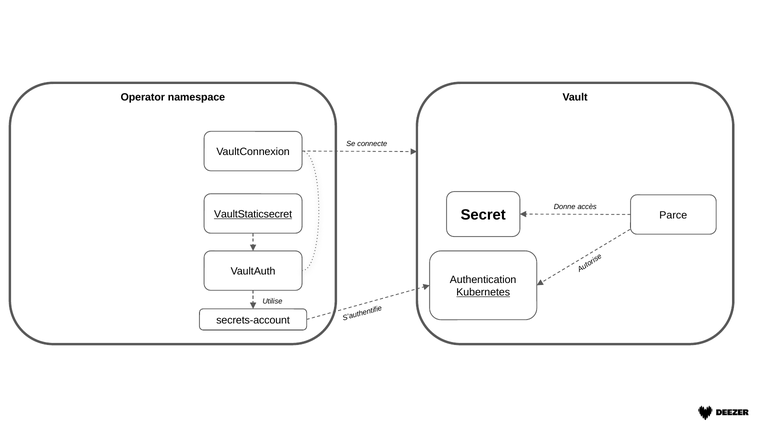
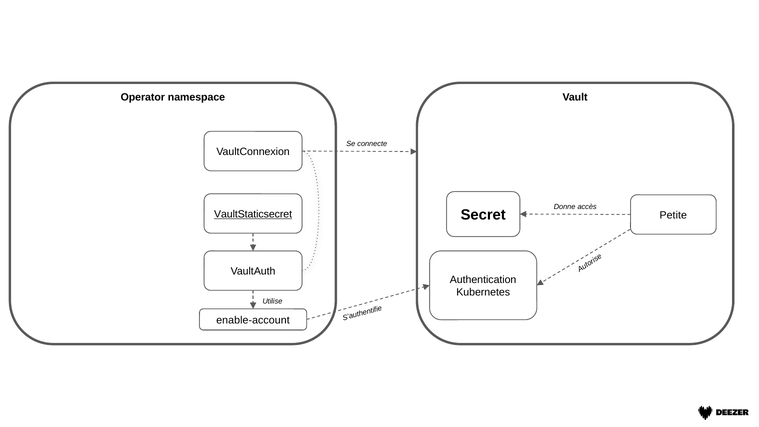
Parce: Parce -> Petite (673, 215)
Kubernetes underline: present -> none (483, 292)
secrets-account: secrets-account -> enable-account (253, 320)
